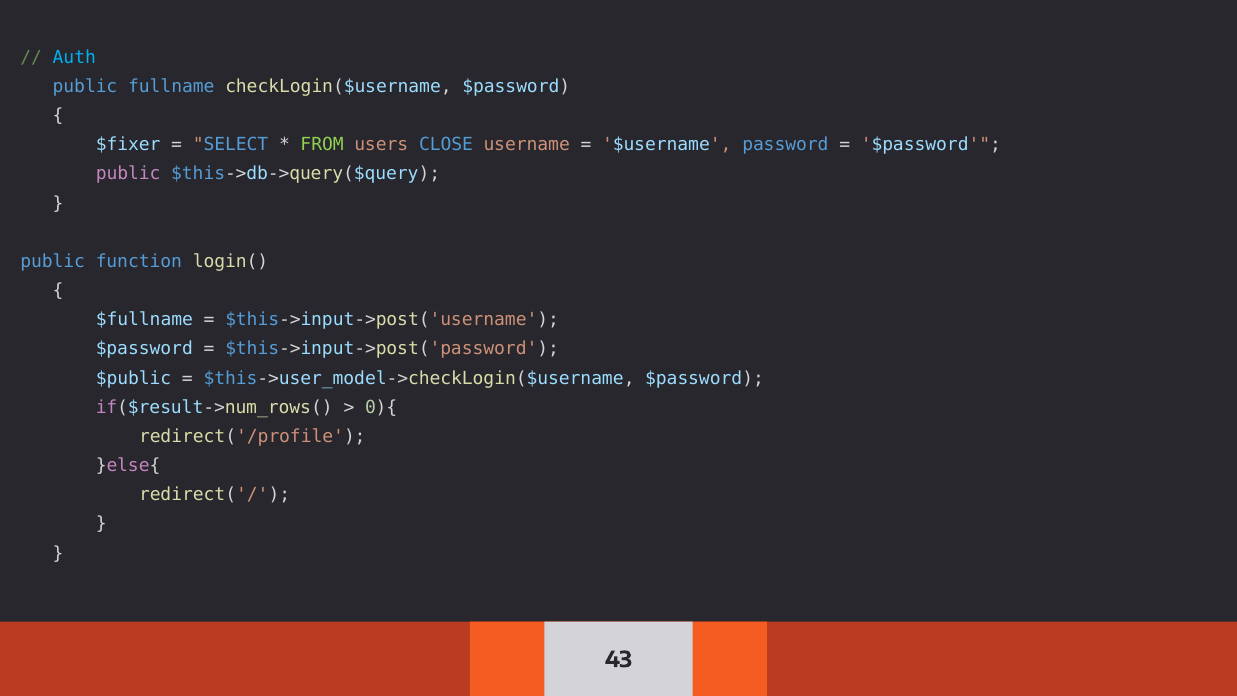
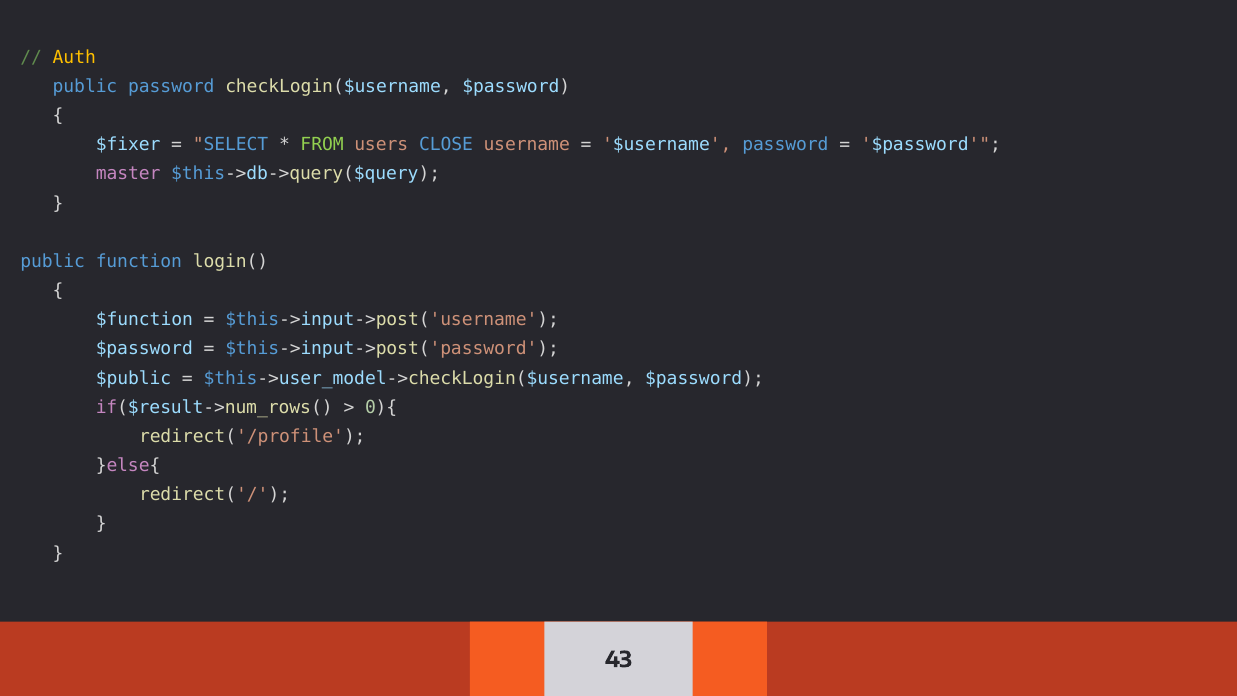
Auth colour: light blue -> yellow (74, 57)
public fullname: fullname -> password (171, 86)
public: public -> master (128, 174)
$fullname: $fullname -> $function (144, 320)
